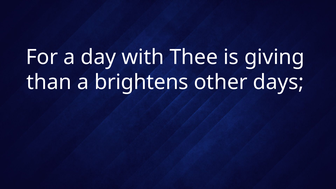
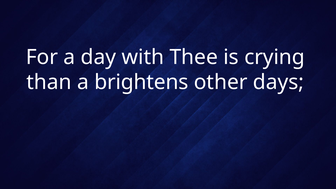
giving: giving -> crying (274, 57)
